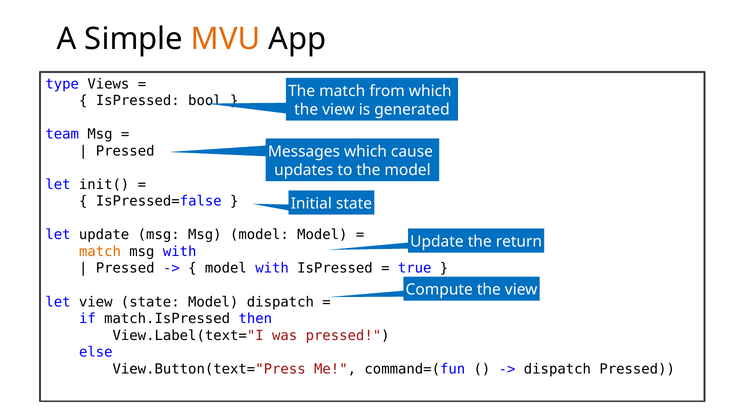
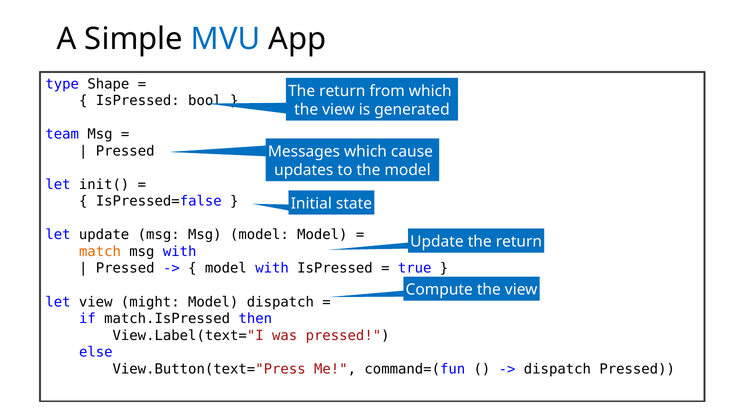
MVU colour: orange -> blue (226, 39)
Views: Views -> Shape (108, 84)
match: match -> return (342, 91)
view state: state -> might (150, 302)
